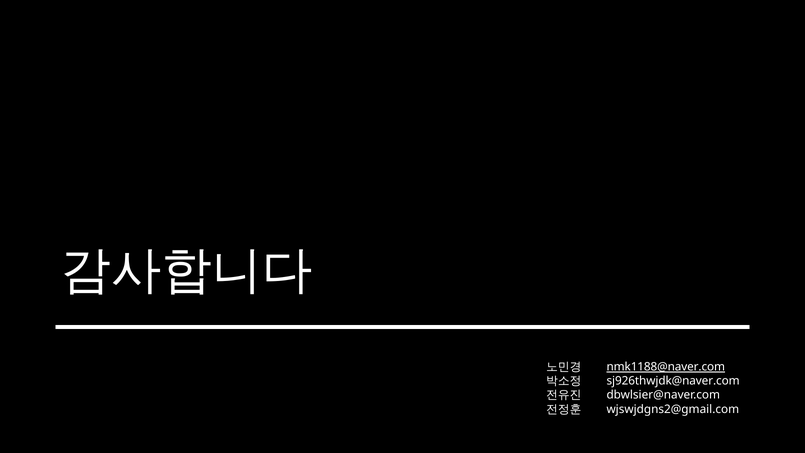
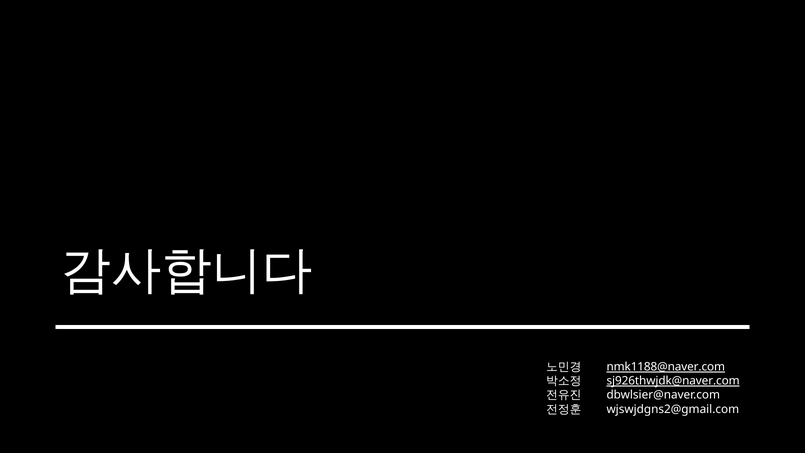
sj926thwjdk@naver.com underline: none -> present (673, 381)
